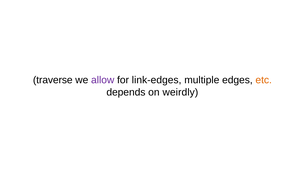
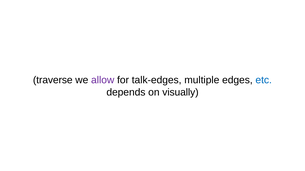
link-edges: link-edges -> talk-edges (157, 80)
etc colour: orange -> blue (264, 80)
weirdly: weirdly -> visually (180, 93)
